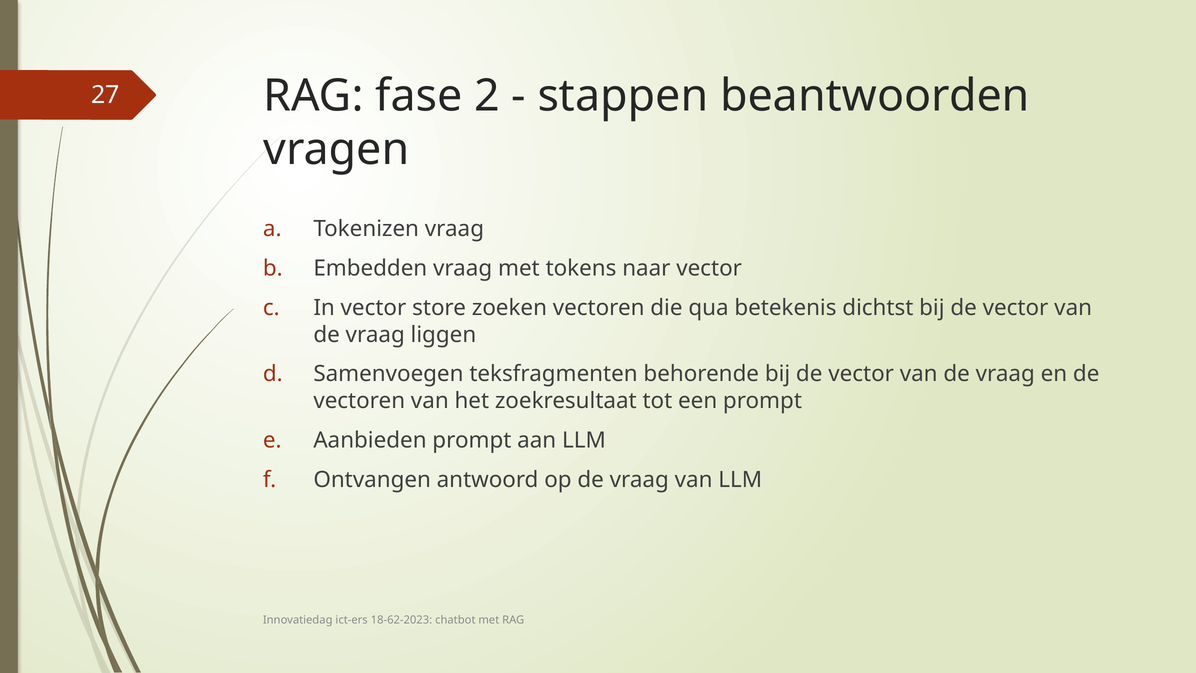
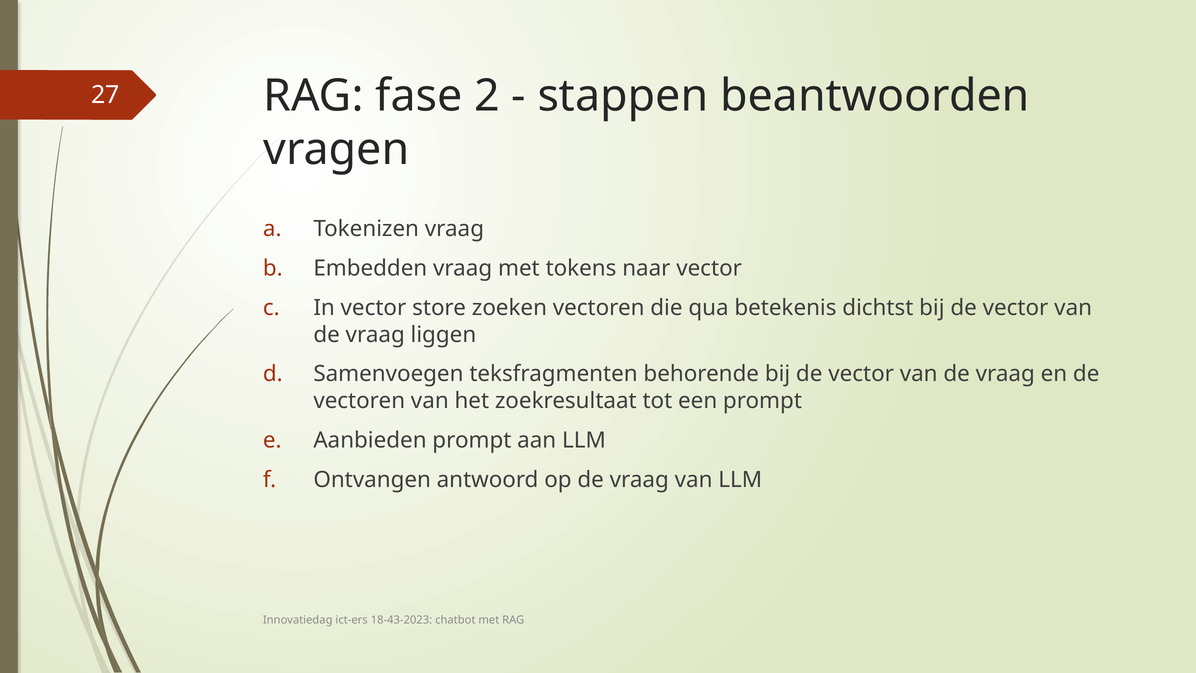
18-62-2023: 18-62-2023 -> 18-43-2023 (401, 620)
